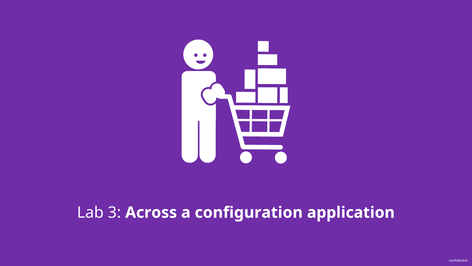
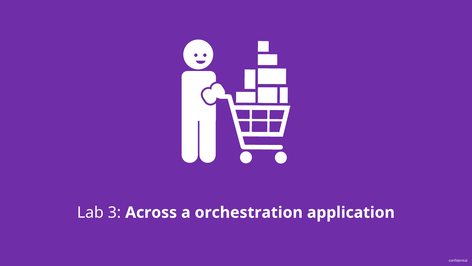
configuration: configuration -> orchestration (249, 212)
